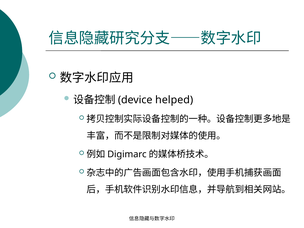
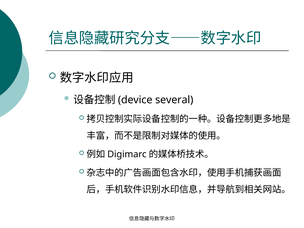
helped: helped -> several (174, 100)
